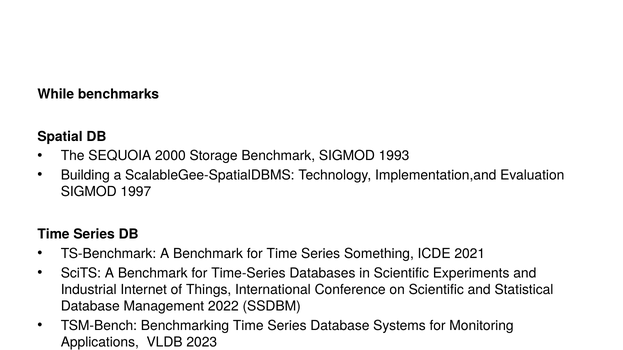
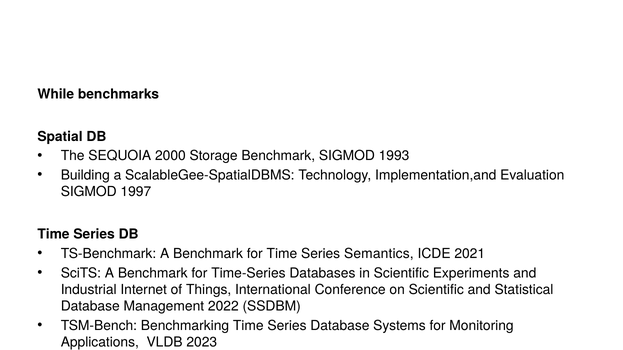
Something: Something -> Semantics (379, 254)
